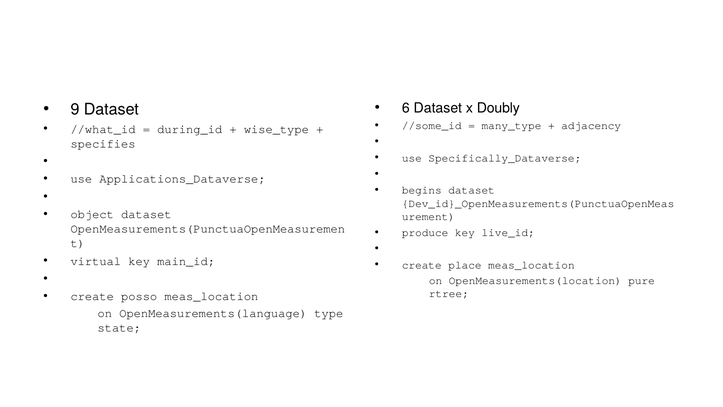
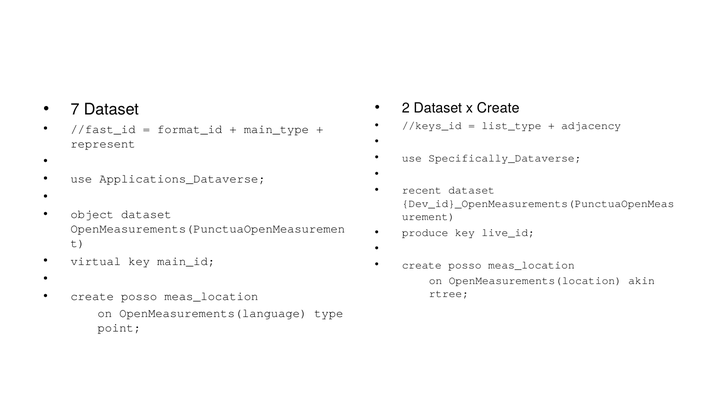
6: 6 -> 2 (406, 108)
x Doubly: Doubly -> Create (498, 108)
9: 9 -> 7 (75, 109)
//some_id: //some_id -> //keys_id (432, 126)
many_type: many_type -> list_type (512, 126)
//what_id: //what_id -> //fast_id (103, 129)
during_id: during_id -> format_id (190, 129)
wise_type: wise_type -> main_type (276, 129)
specifies: specifies -> represent (103, 144)
begins: begins -> recent (422, 190)
place: place -> posso (465, 265)
pure: pure -> akin (642, 280)
state: state -> point (119, 328)
